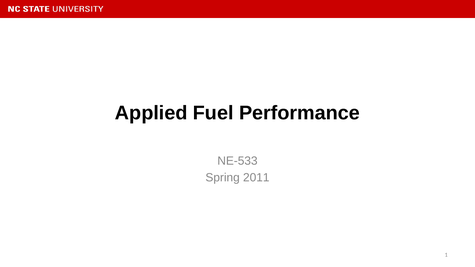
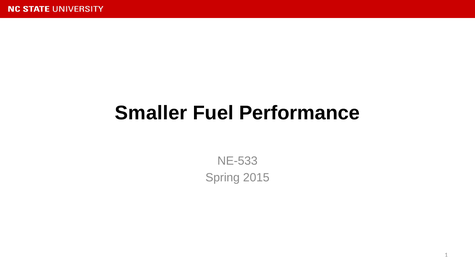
Applied: Applied -> Smaller (151, 113)
2011: 2011 -> 2015 (256, 178)
